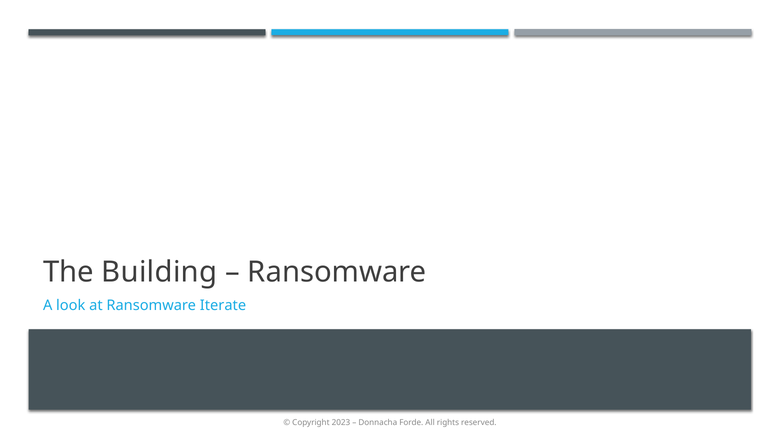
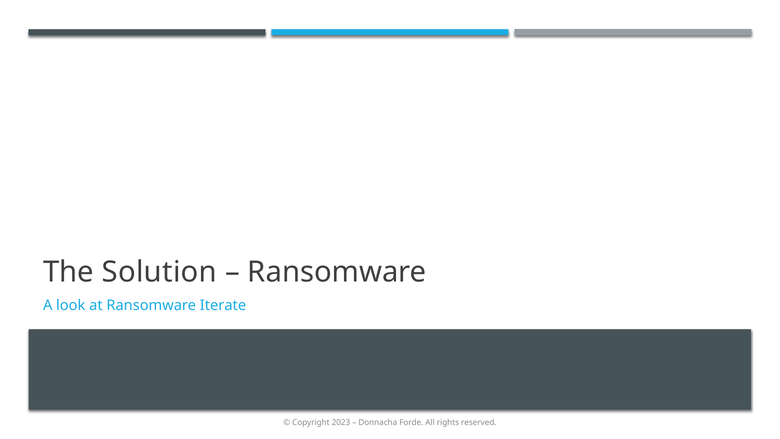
Building: Building -> Solution (159, 272)
